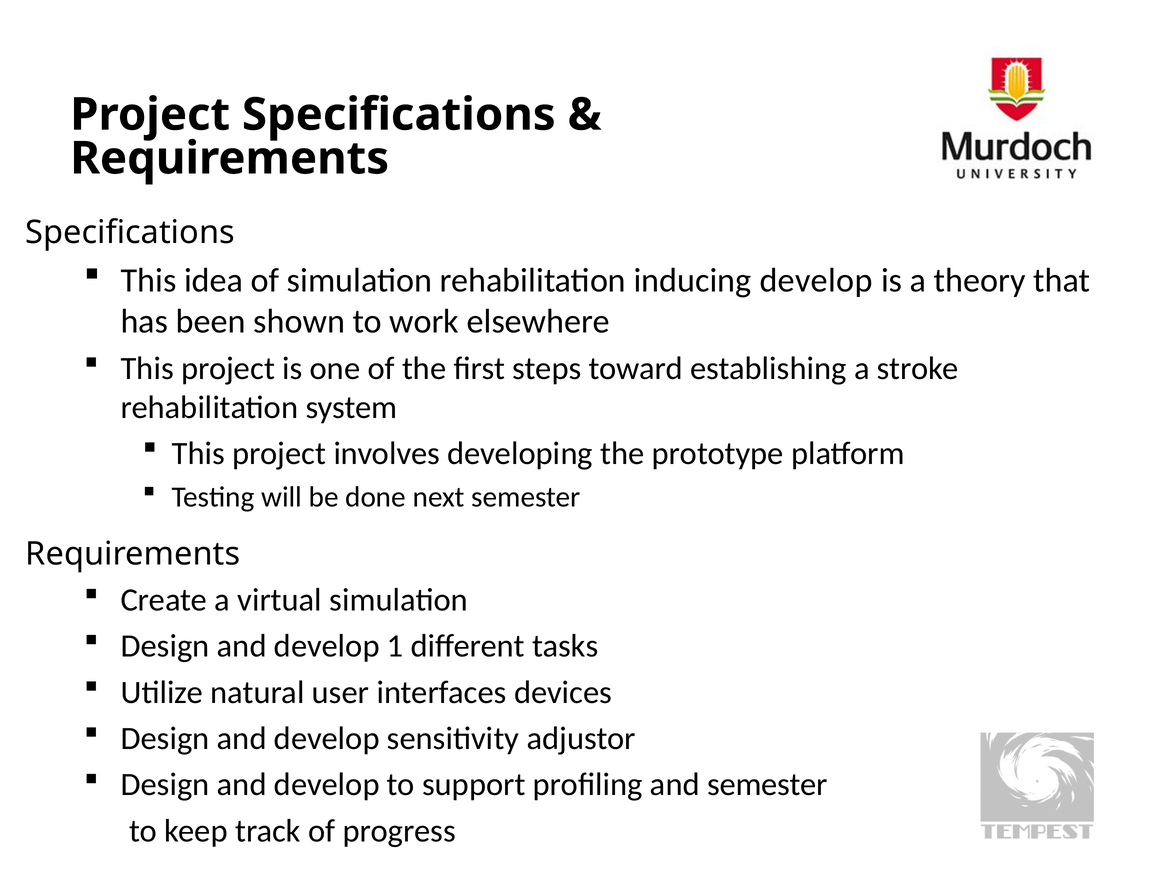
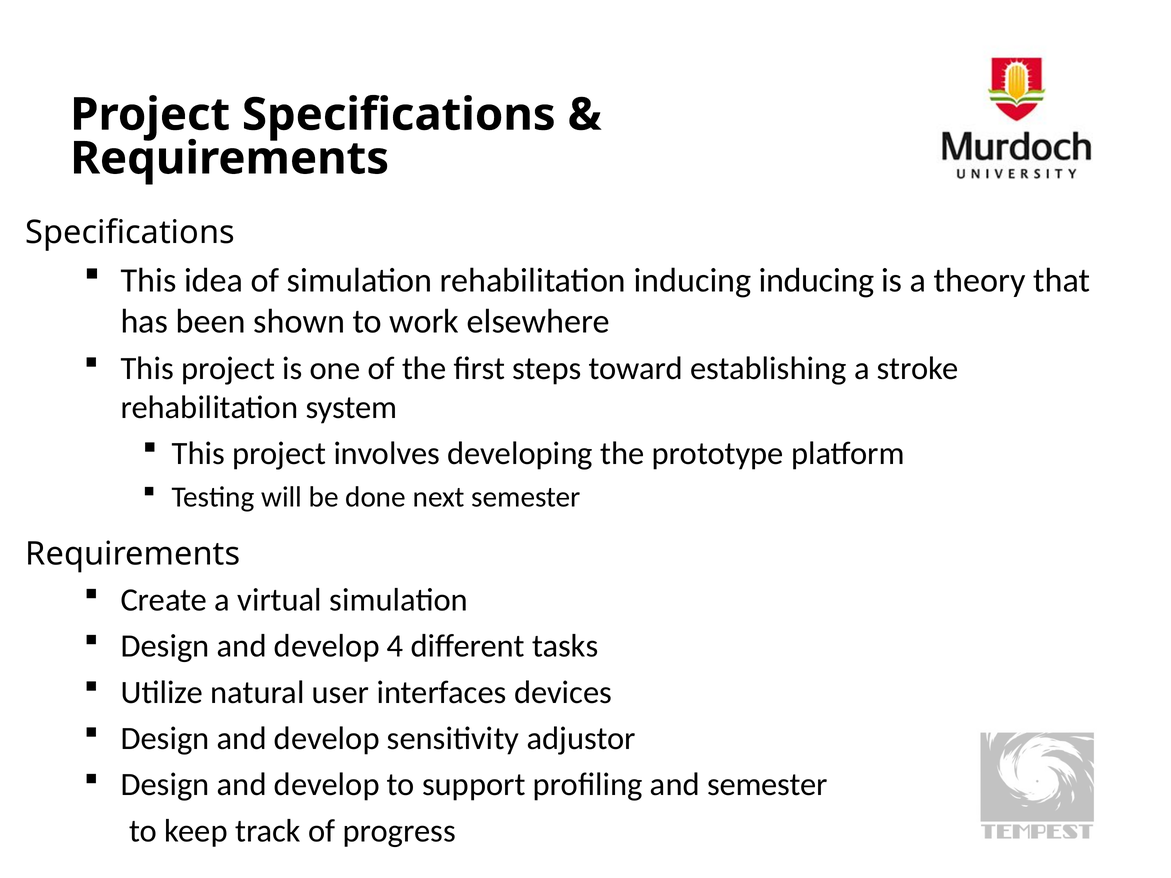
inducing develop: develop -> inducing (816, 281)
1: 1 -> 4 (395, 646)
